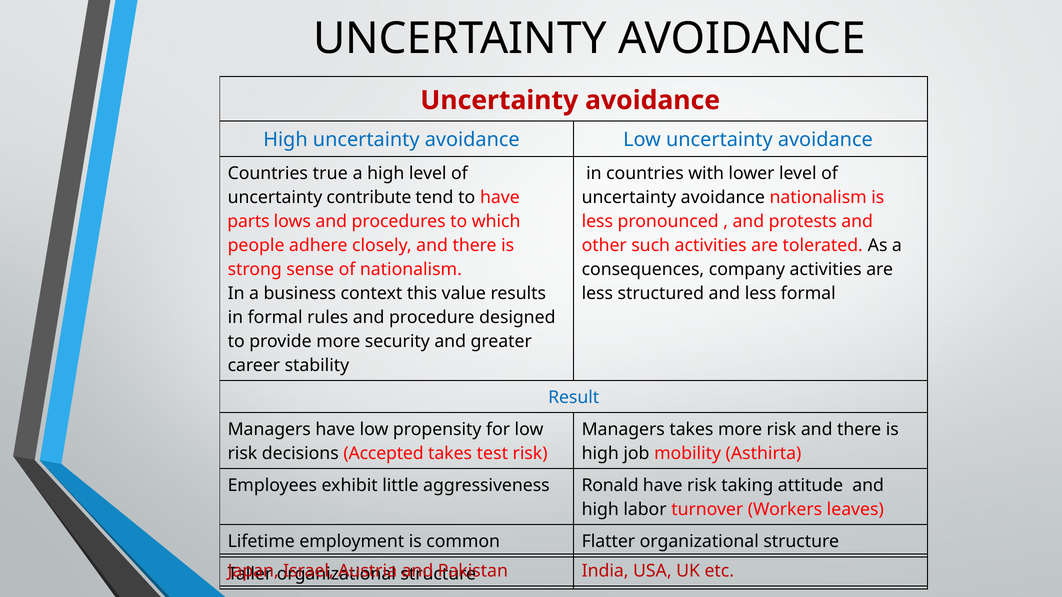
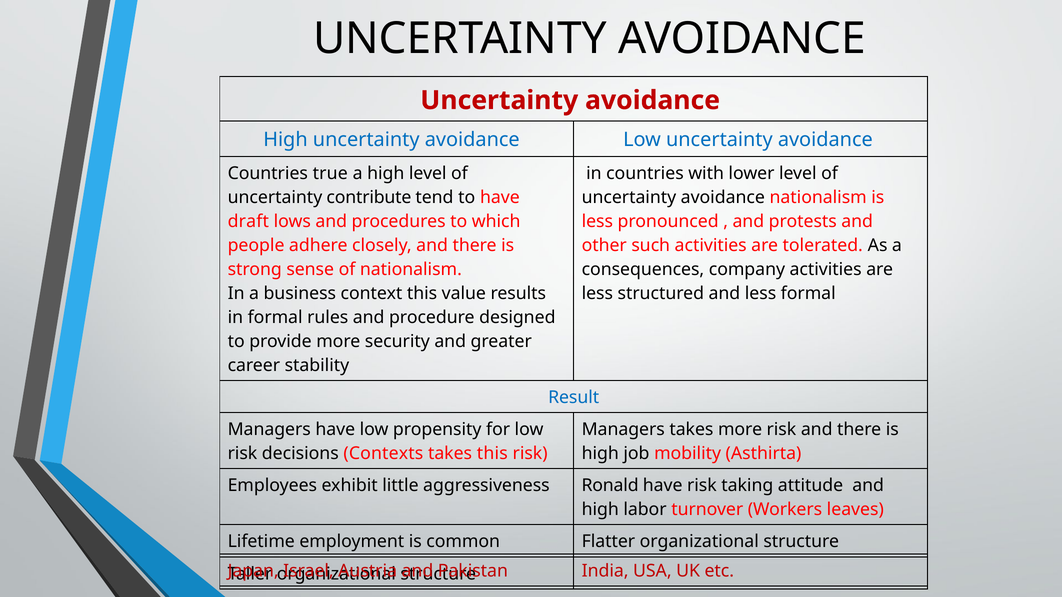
parts: parts -> draft (248, 221)
Accepted: Accepted -> Contexts (383, 454)
takes test: test -> this (492, 454)
